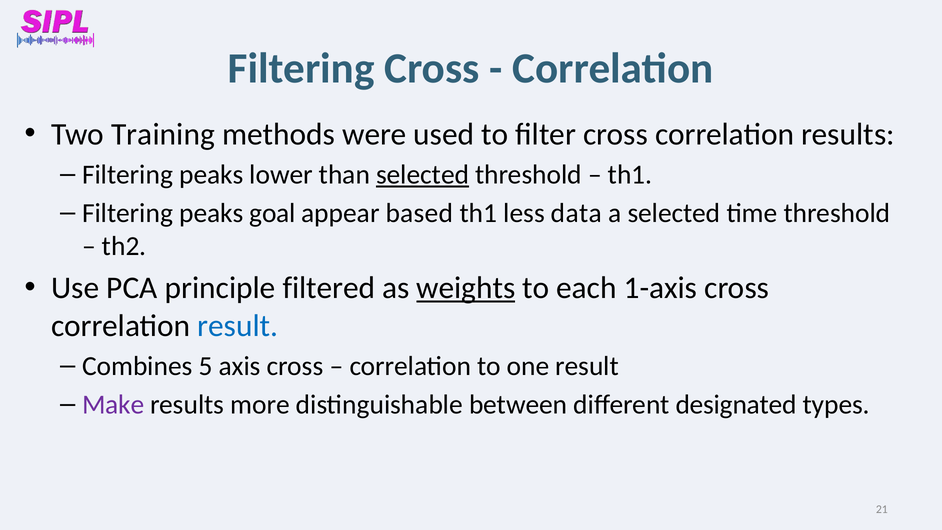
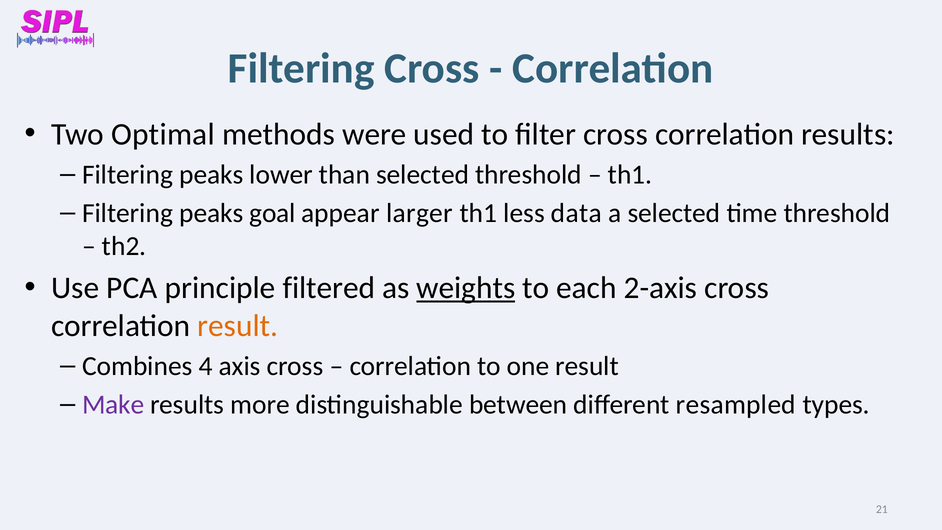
Training: Training -> Optimal (163, 134)
selected underline: present -> none (423, 175)
based: based -> larger (419, 213)
1-axis: 1-axis -> 2-axis (660, 288)
result colour: blue -> orange (238, 326)
5: 5 -> 4 (206, 366)
designated: designated -> resampled (736, 405)
